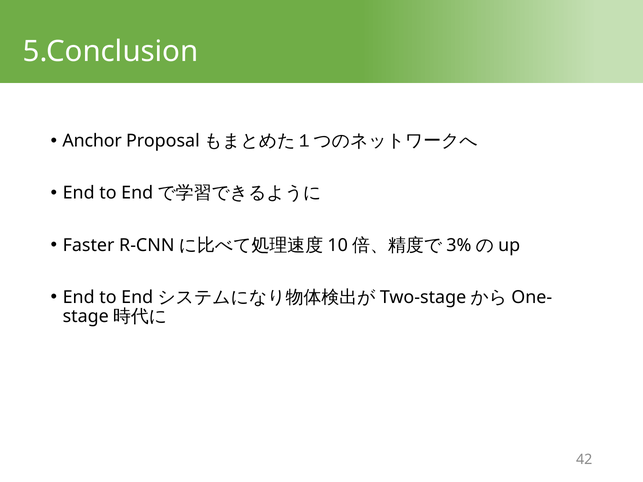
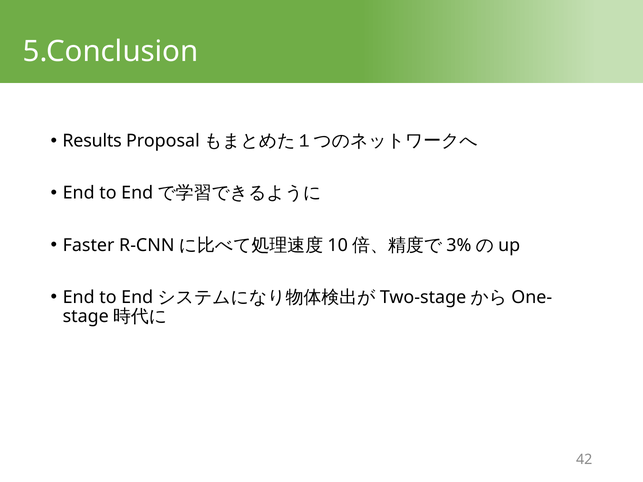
Anchor: Anchor -> Results (92, 141)
